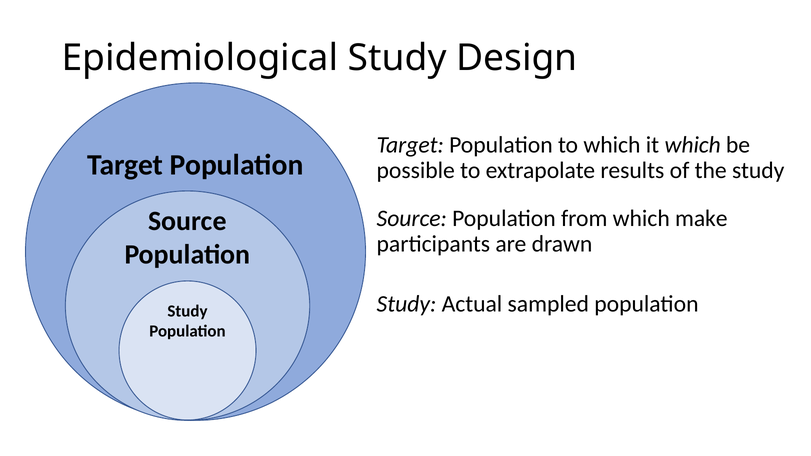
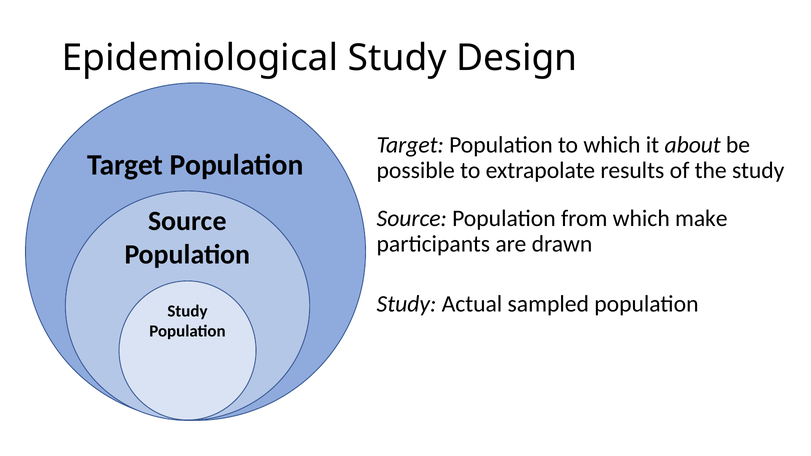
it which: which -> about (693, 145)
